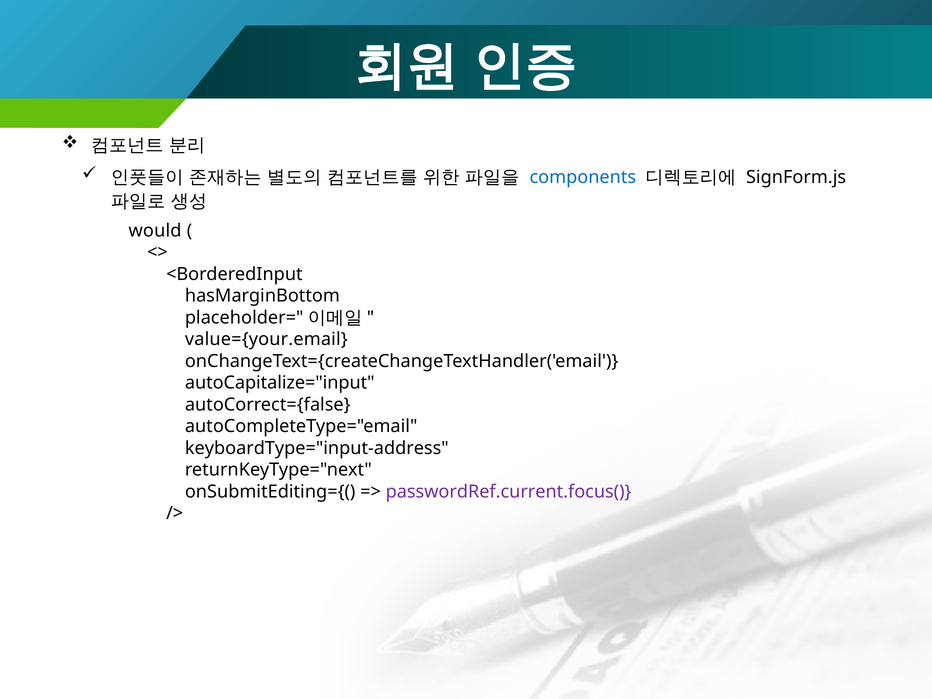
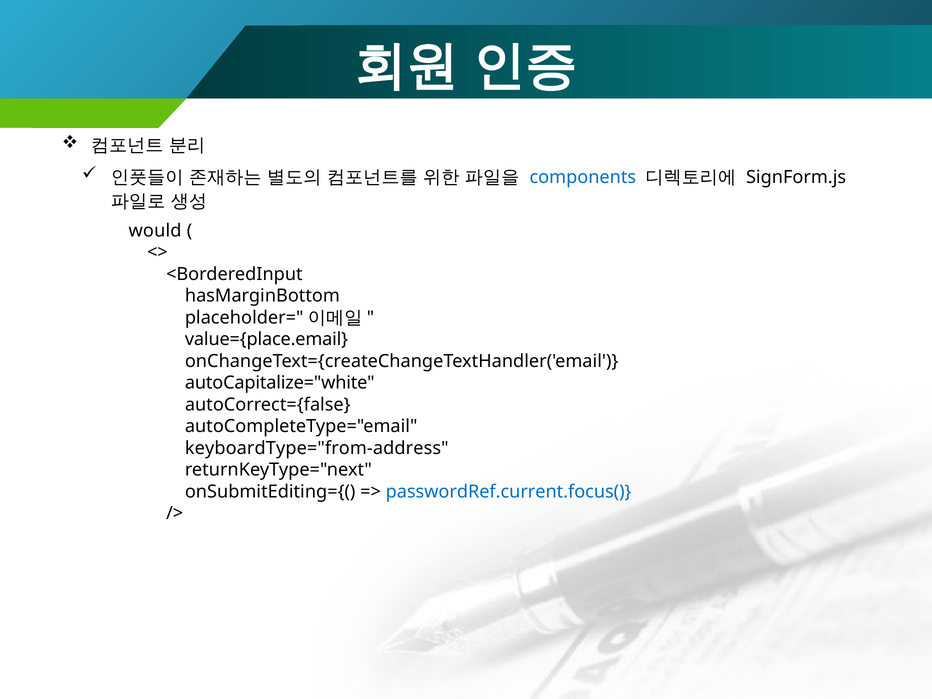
value={your.email: value={your.email -> value={place.email (267, 339)
autoCapitalize="input: autoCapitalize="input -> autoCapitalize="white (280, 383)
keyboardType="input-address: keyboardType="input-address -> keyboardType="from-address (317, 448)
passwordRef.current.focus( colour: purple -> blue (509, 492)
